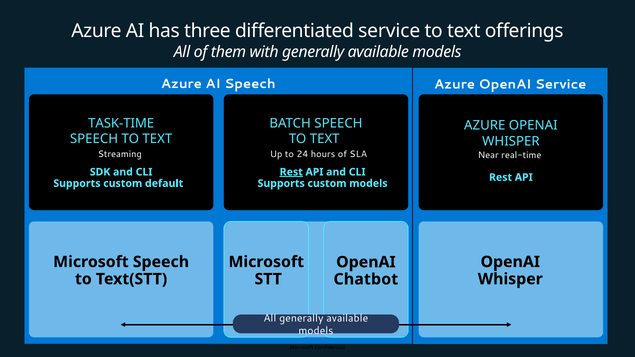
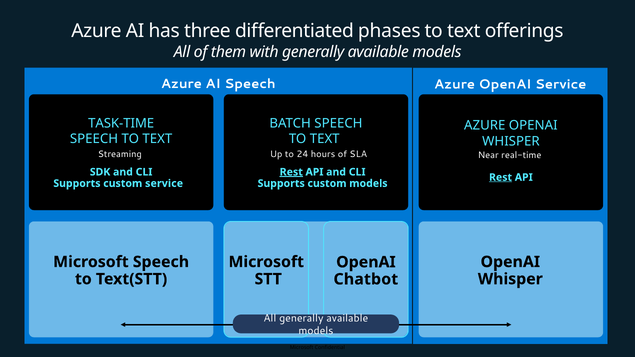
differentiated service: service -> phases (389, 31)
Rest underline: none -> present (501, 177)
custom default: default -> service (164, 184)
